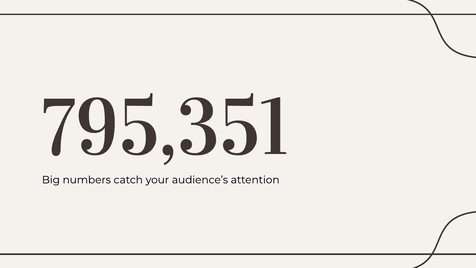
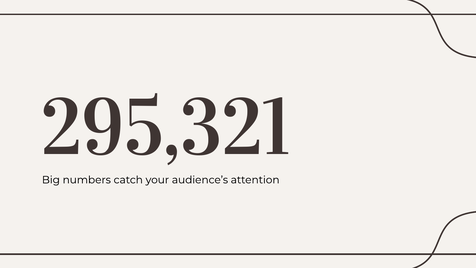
795,351: 795,351 -> 295,321 (166, 128)
